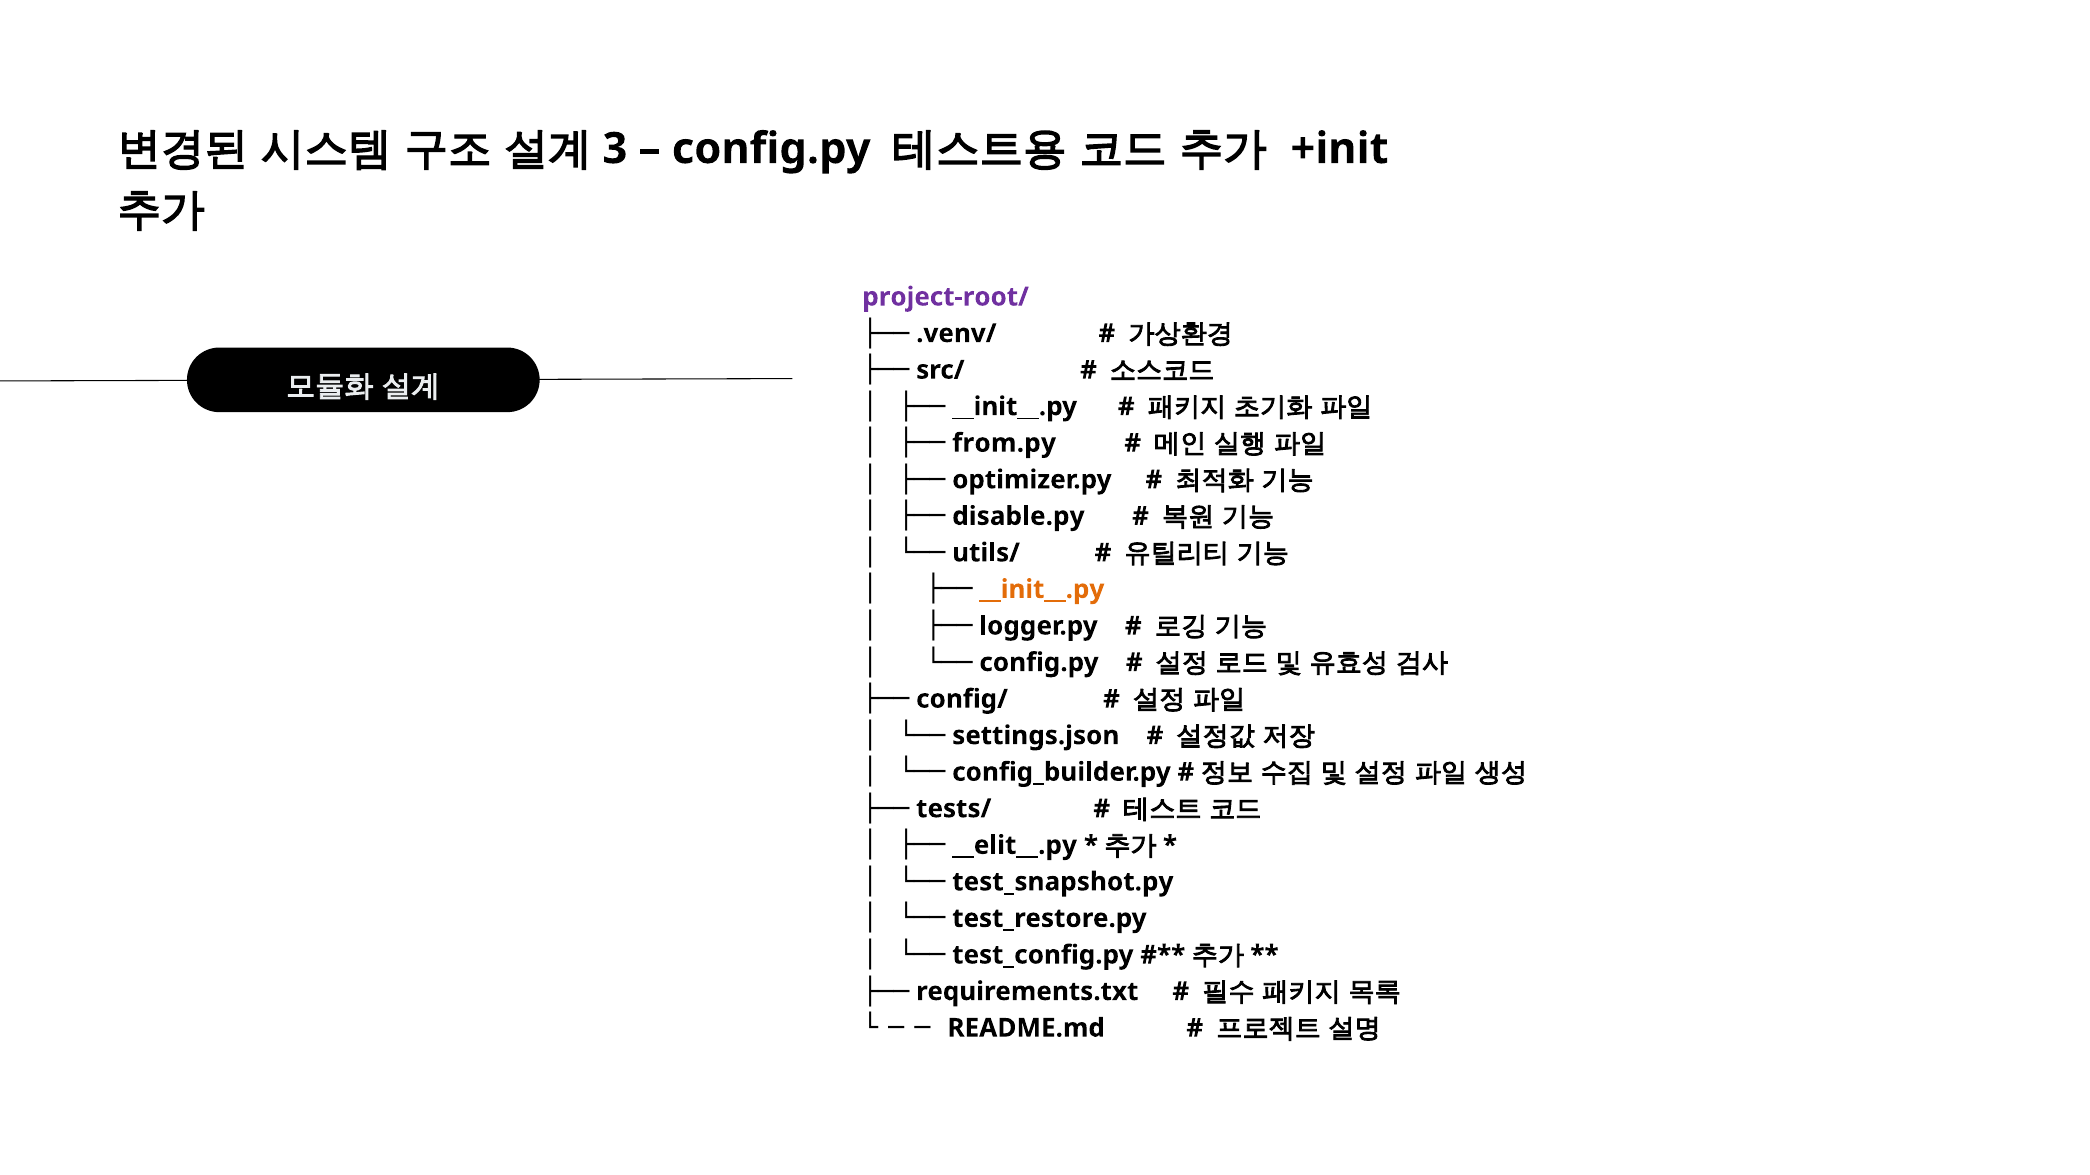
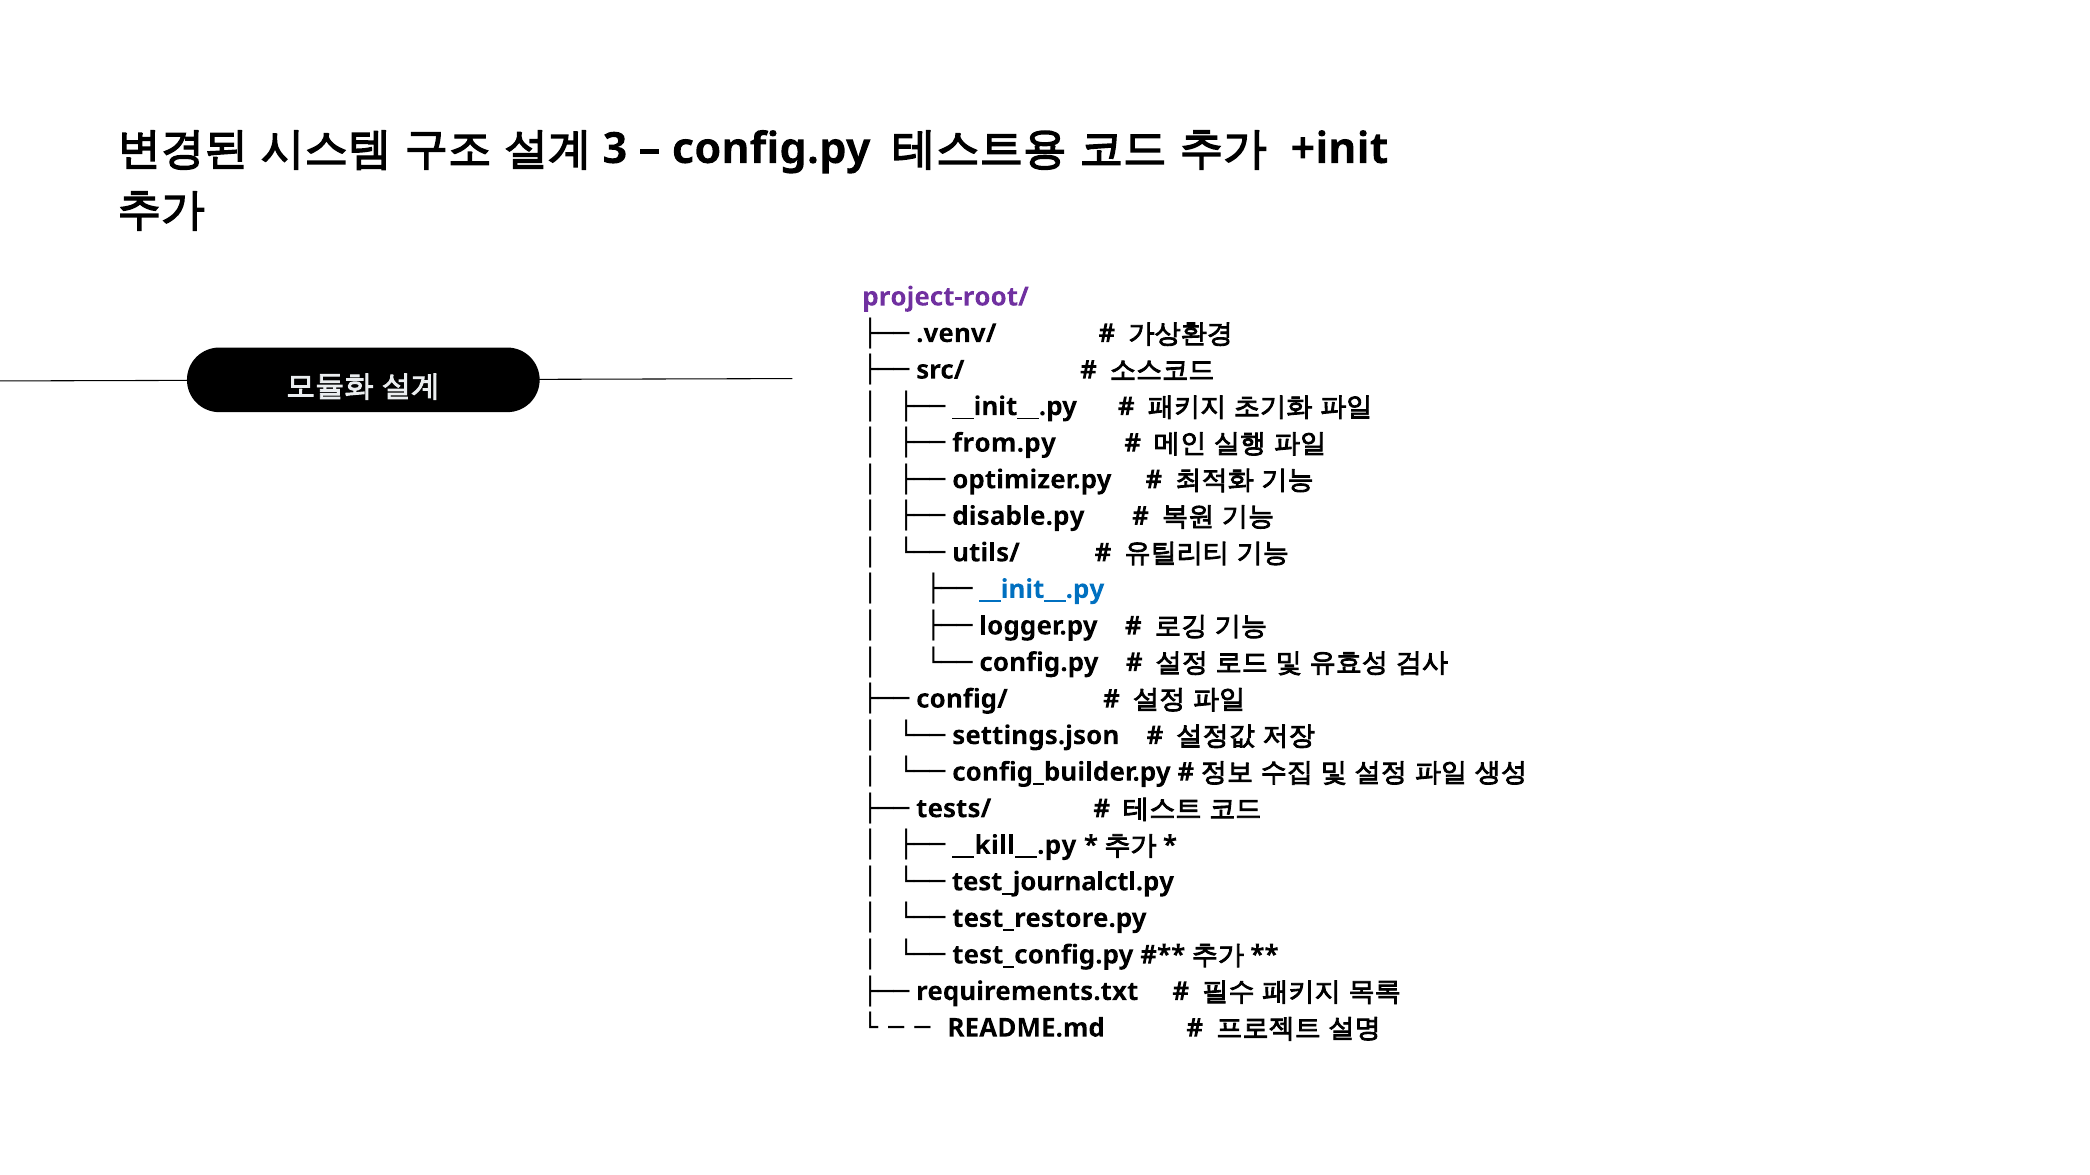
__init__.py colour: orange -> blue (1042, 590)
__elit__.py: __elit__.py -> __kill__.py (1014, 846)
test_snapshot.py: test_snapshot.py -> test_journalctl.py (1063, 882)
